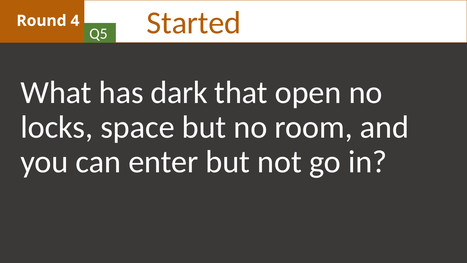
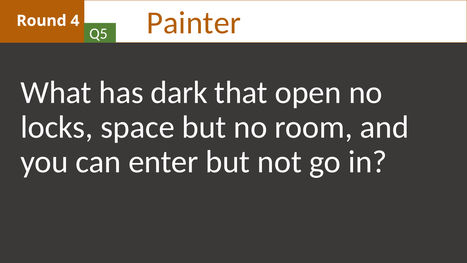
Started: Started -> Painter (194, 23)
